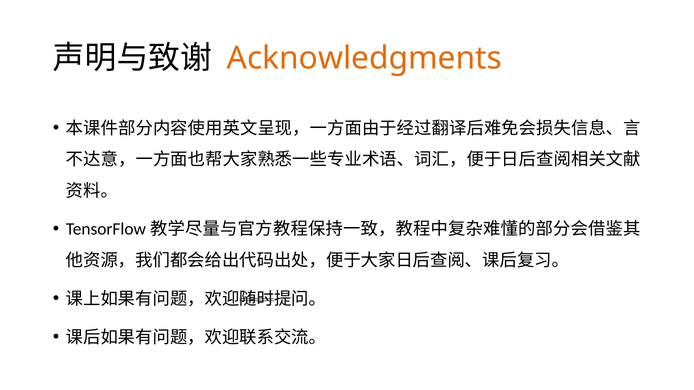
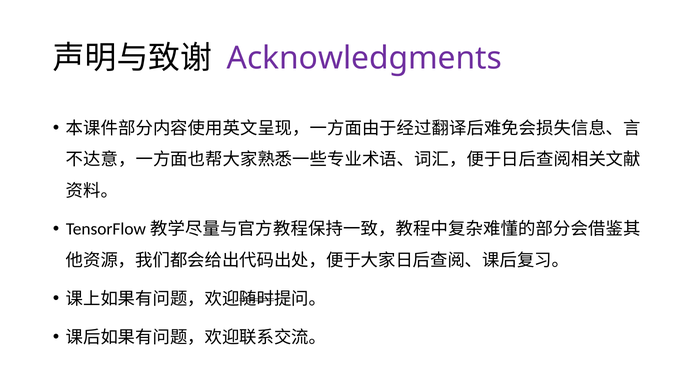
Acknowledgments colour: orange -> purple (364, 58)
